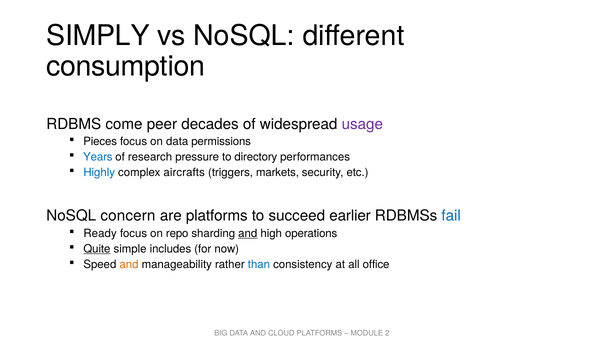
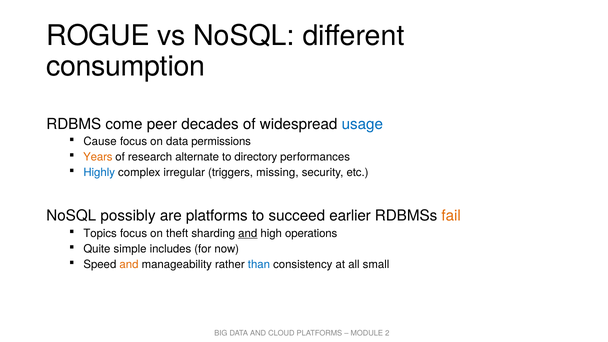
SIMPLY: SIMPLY -> ROGUE (98, 36)
usage colour: purple -> blue (362, 124)
Pieces: Pieces -> Cause (100, 142)
Years colour: blue -> orange (98, 157)
pressure: pressure -> alternate (197, 157)
aircrafts: aircrafts -> irregular (184, 173)
markets: markets -> missing (277, 173)
concern: concern -> possibly (128, 216)
fail colour: blue -> orange (451, 216)
Ready: Ready -> Topics (100, 233)
repo: repo -> theft (177, 233)
Quite underline: present -> none (97, 249)
office: office -> small (376, 264)
